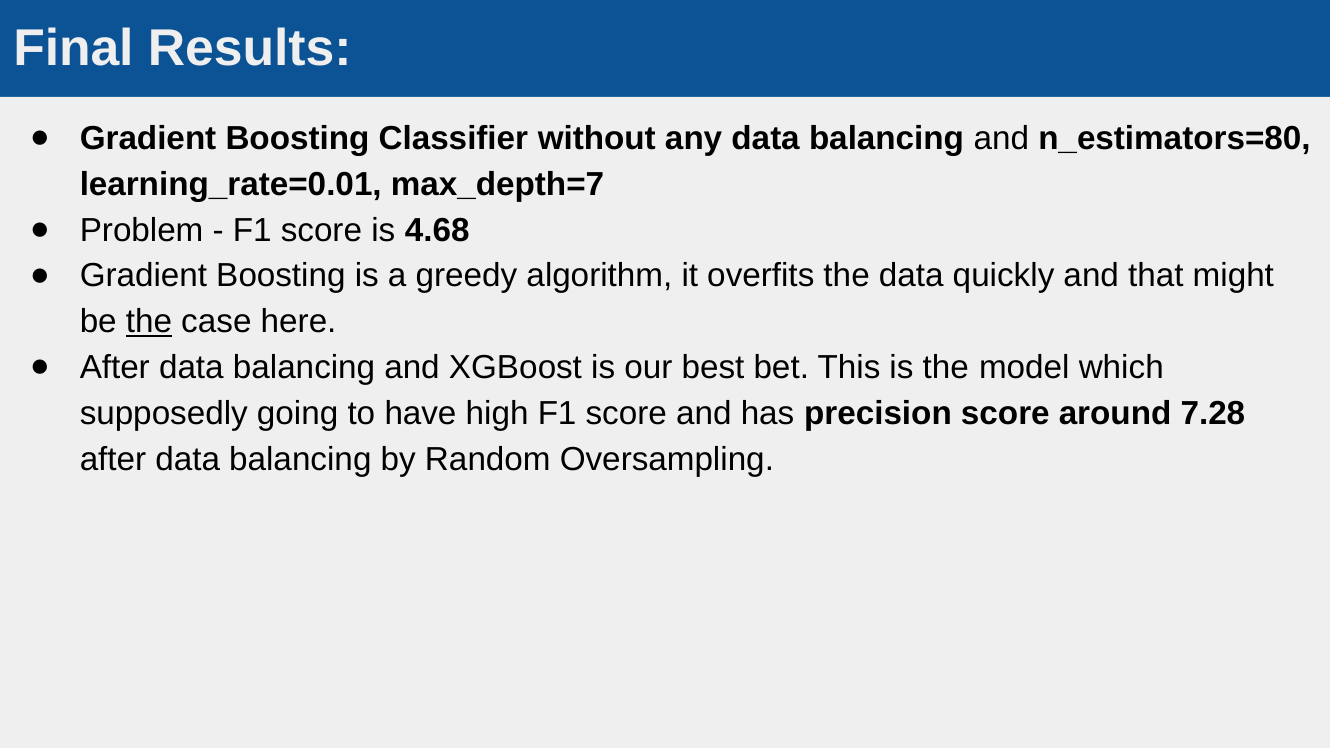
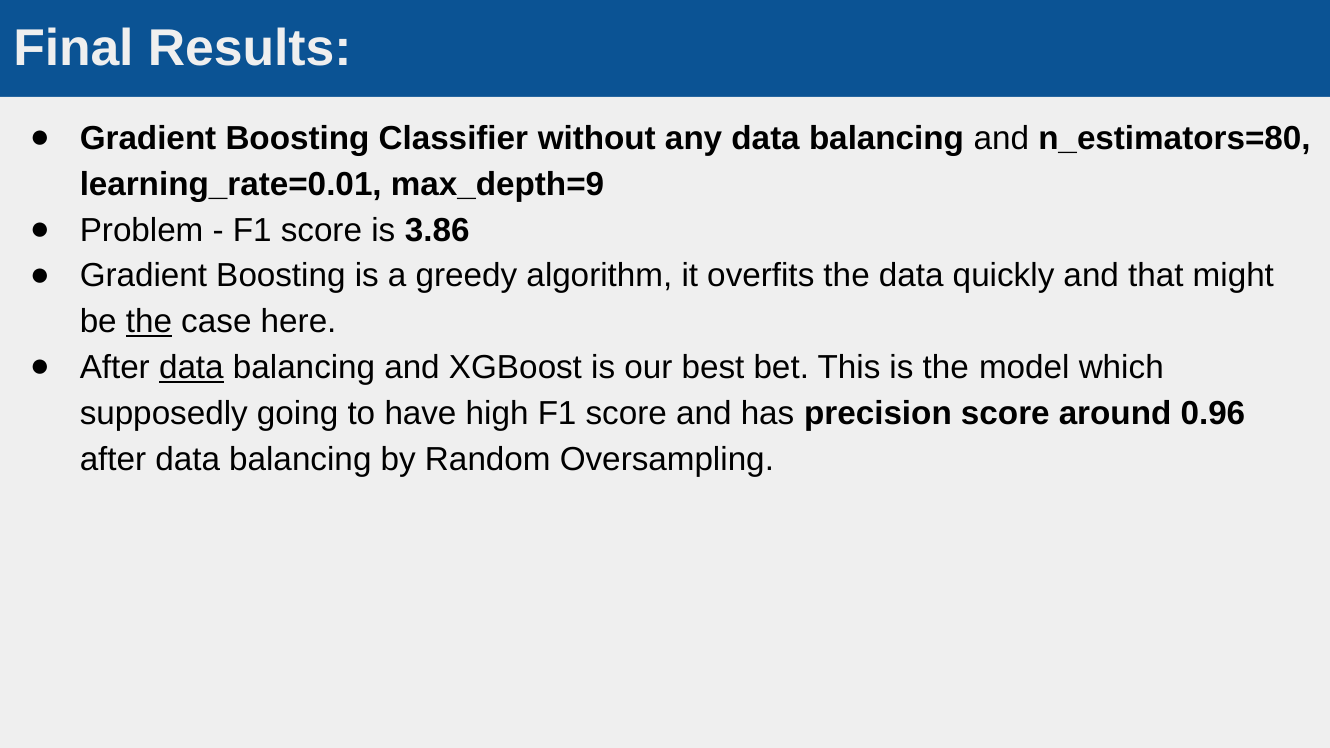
max_depth=7: max_depth=7 -> max_depth=9 (497, 184)
4.68: 4.68 -> 3.86 (437, 230)
data underline: none -> present (191, 368)
7.28: 7.28 -> 0.96 (1213, 414)
